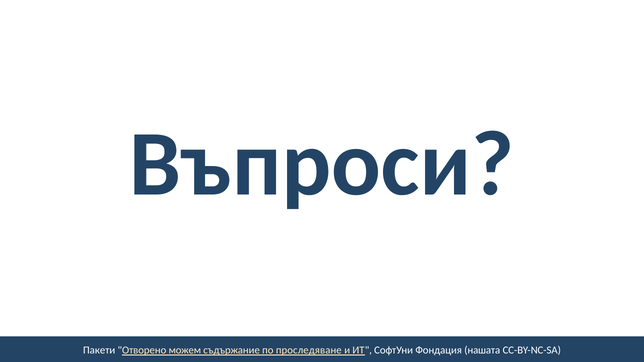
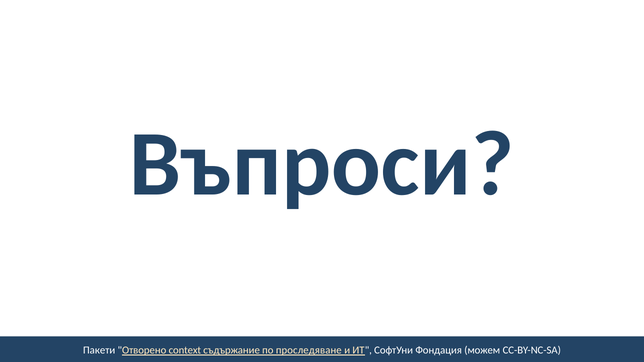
можем: можем -> context (185, 351)
нашата: нашата -> можем (482, 351)
